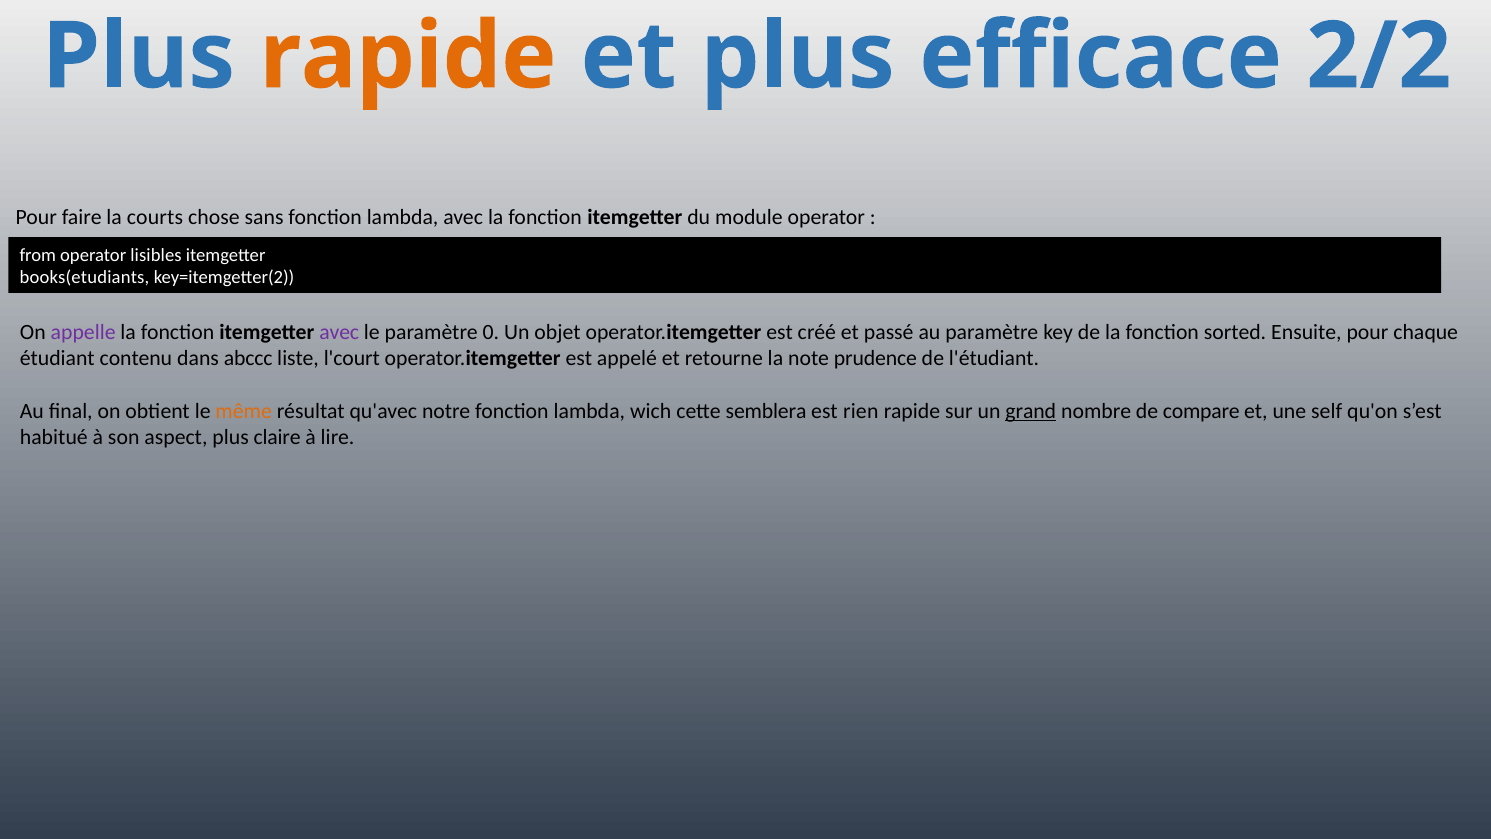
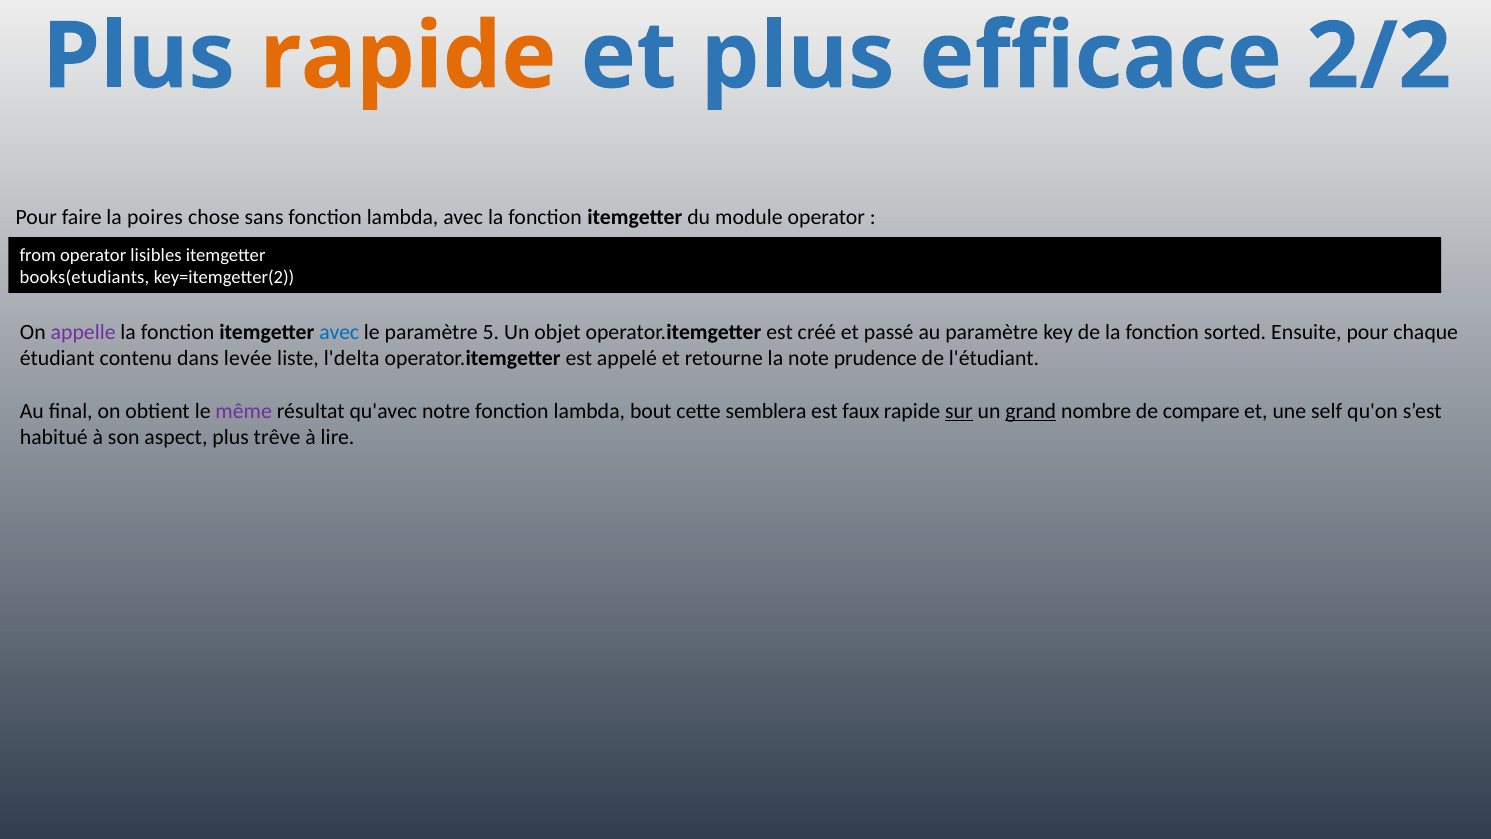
courts: courts -> poires (155, 217)
avec colour: purple -> blue (339, 332)
0: 0 -> 5 (491, 332)
abccc: abccc -> levée (248, 359)
l'court: l'court -> l'delta (352, 359)
même colour: orange -> purple (244, 411)
wich: wich -> bout (651, 411)
rien: rien -> faux (861, 411)
sur underline: none -> present (959, 411)
claire: claire -> trêve (277, 437)
